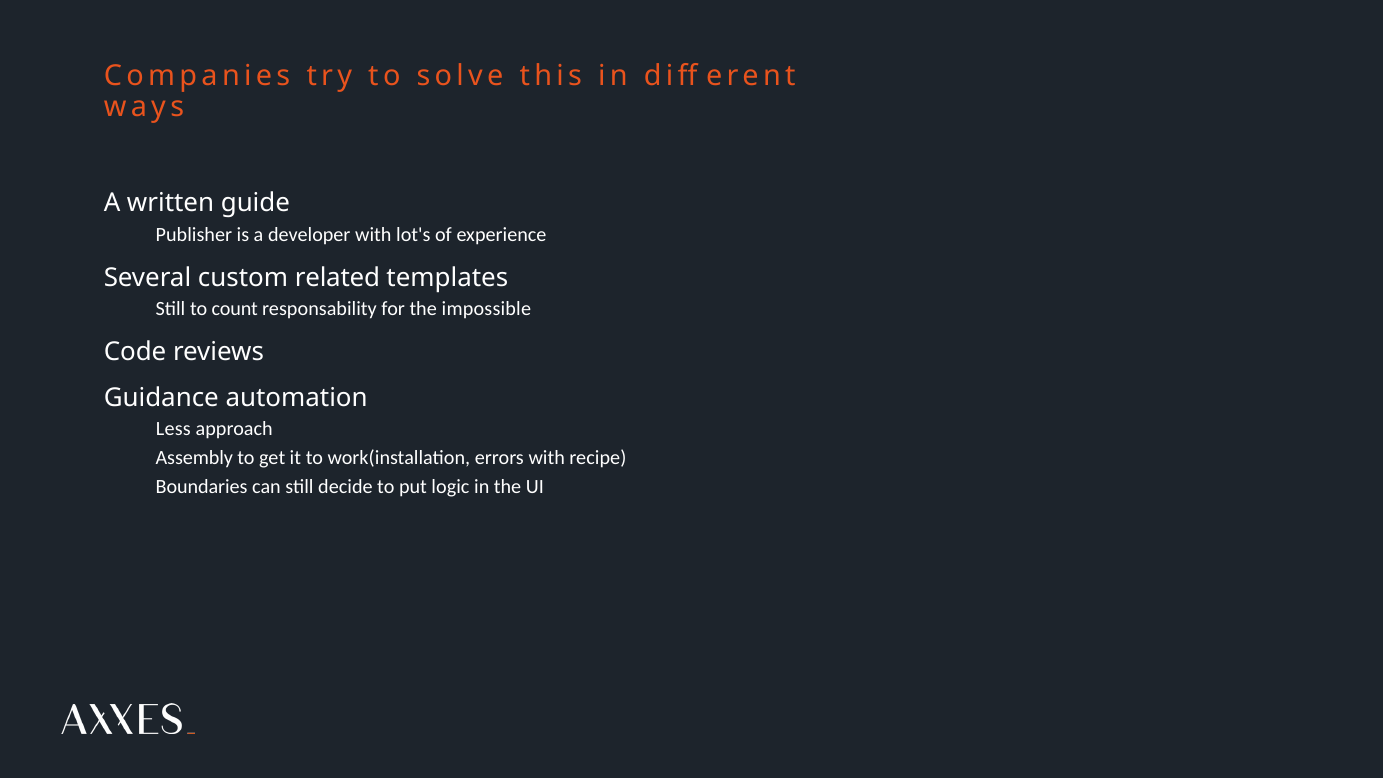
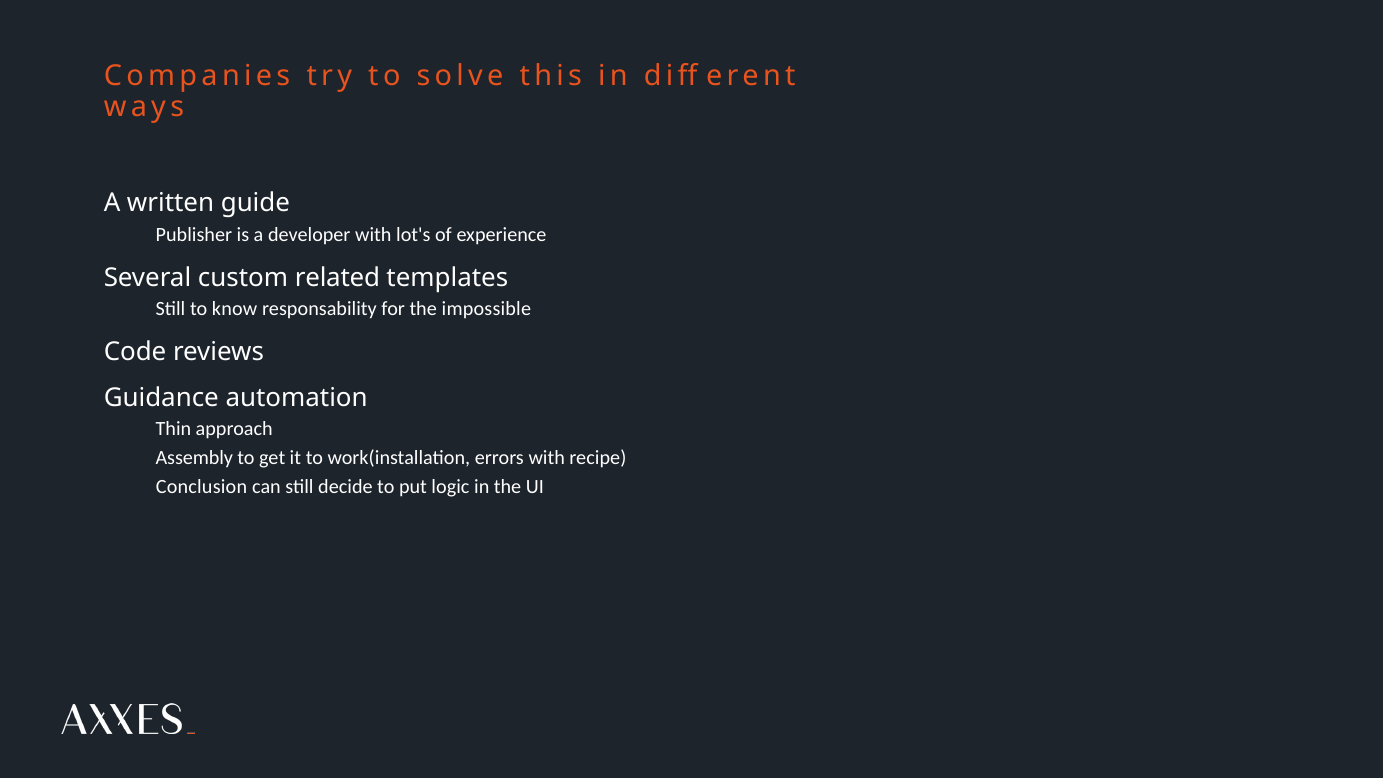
count: count -> know (235, 309)
Less: Less -> Thin (173, 429)
Boundaries: Boundaries -> Conclusion (201, 487)
